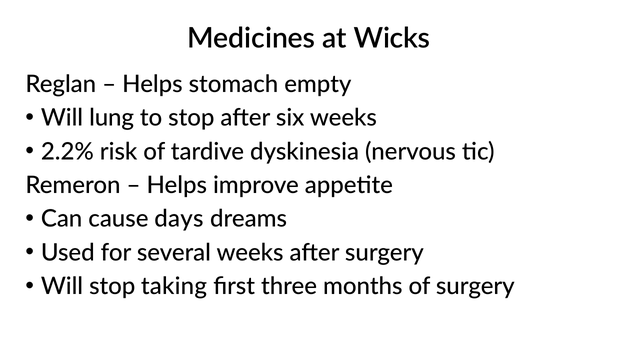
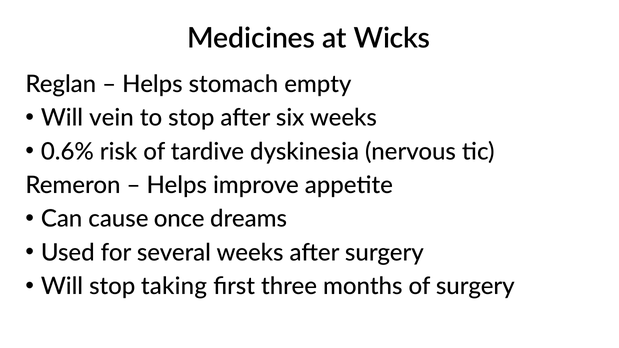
lung: lung -> vein (111, 118)
2.2%: 2.2% -> 0.6% (67, 152)
days: days -> once (179, 219)
